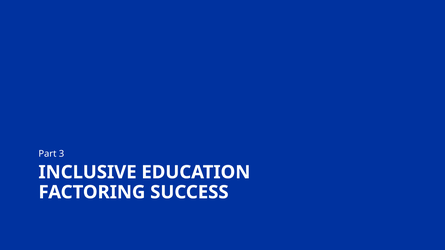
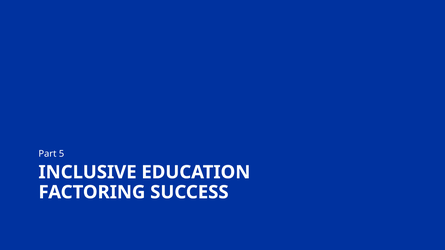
3: 3 -> 5 (62, 154)
